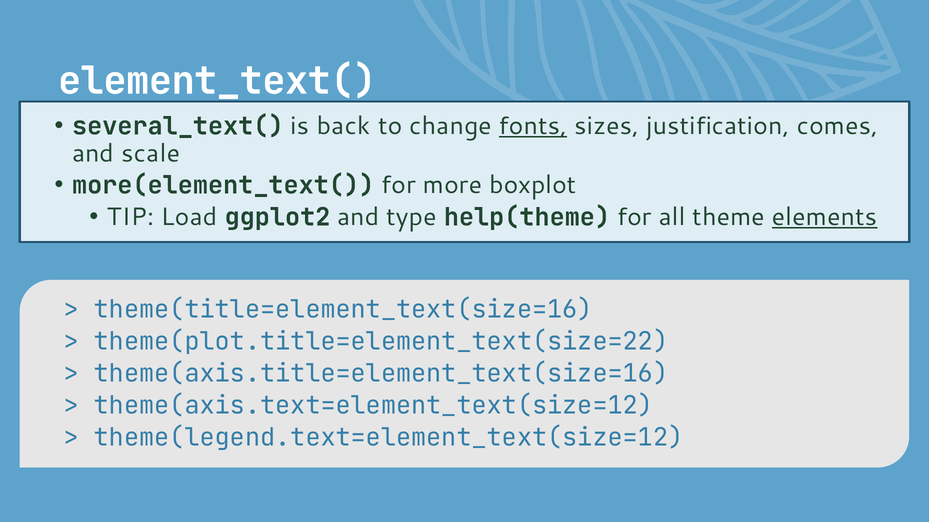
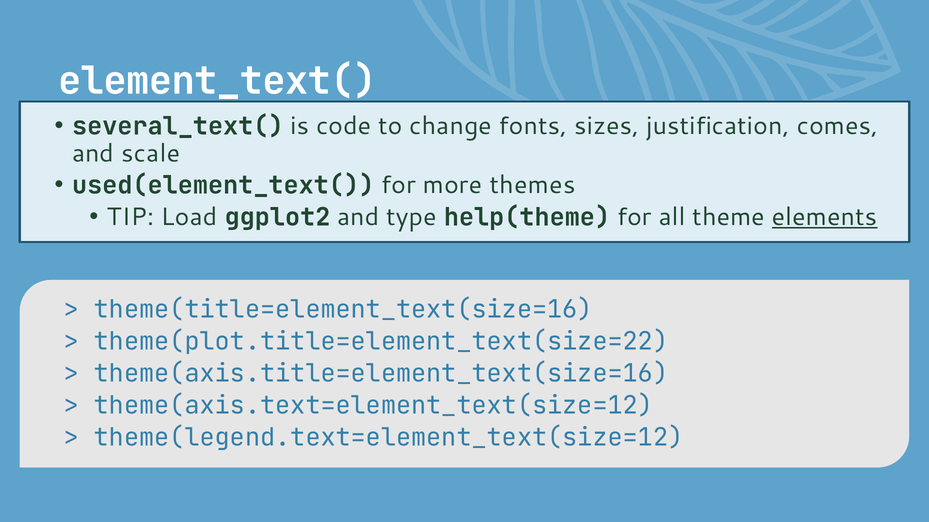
back: back -> code (344, 126)
fonts underline: present -> none (533, 126)
more(element_text(: more(element_text( -> used(element_text( (223, 185)
boxplot: boxplot -> themes (533, 185)
